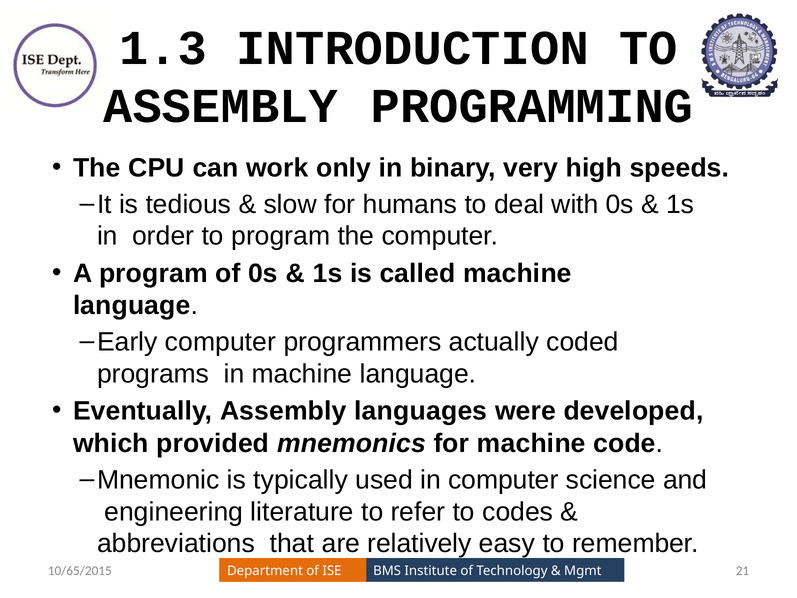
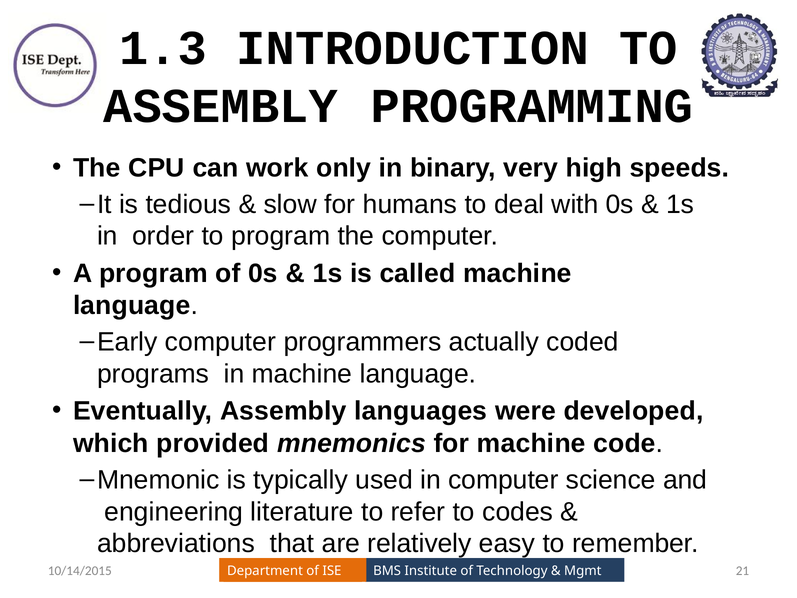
10/65/2015: 10/65/2015 -> 10/14/2015 (80, 571)
